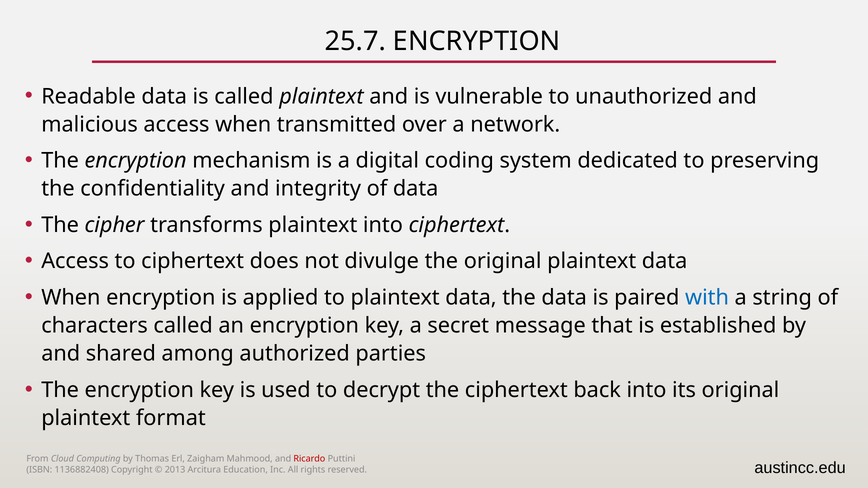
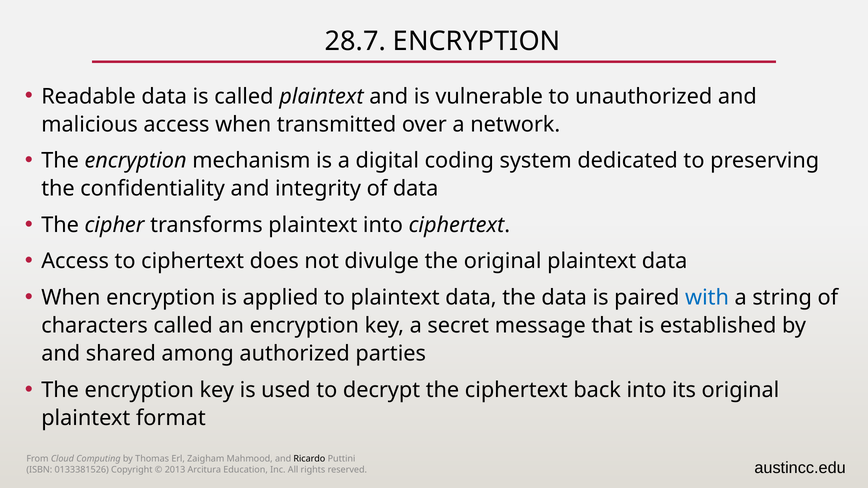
25.7: 25.7 -> 28.7 (355, 41)
Ricardo colour: red -> black (309, 459)
1136882408: 1136882408 -> 0133381526 (82, 470)
